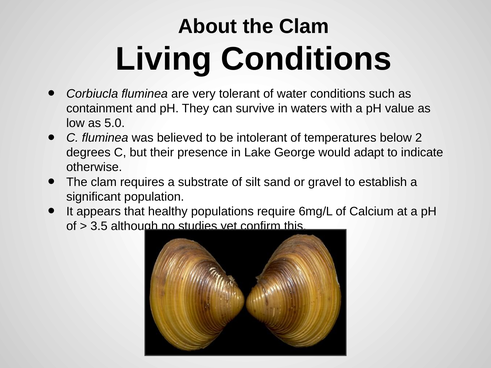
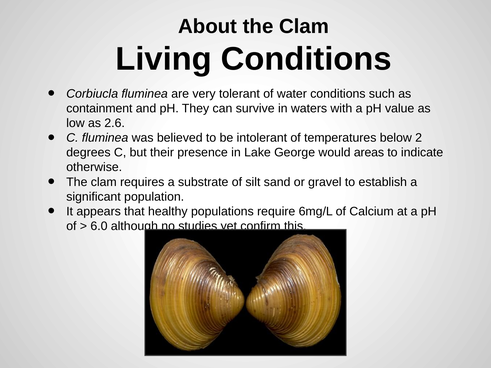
5.0: 5.0 -> 2.6 (115, 123)
adapt: adapt -> areas (369, 153)
3.5: 3.5 -> 6.0 (99, 226)
